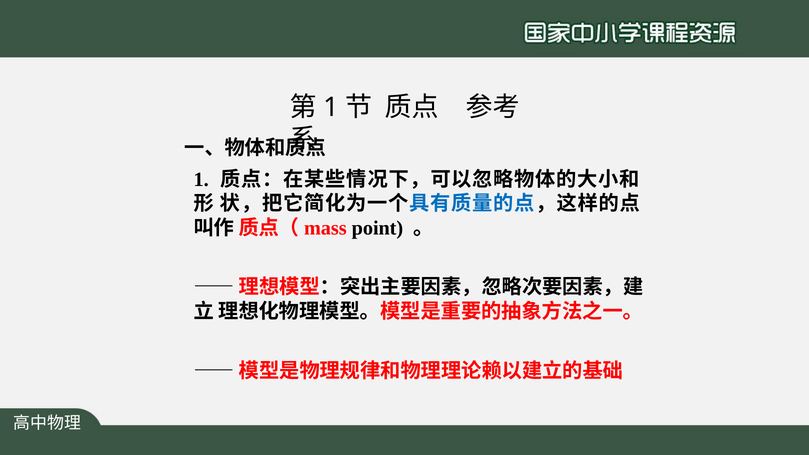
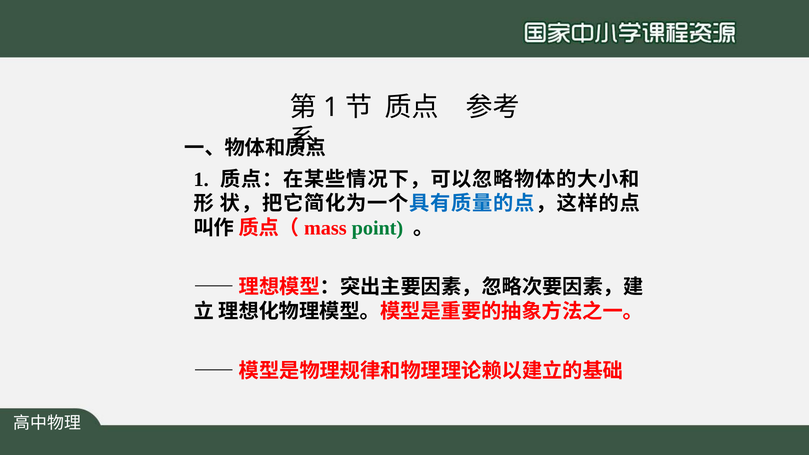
point colour: black -> green (377, 228)
